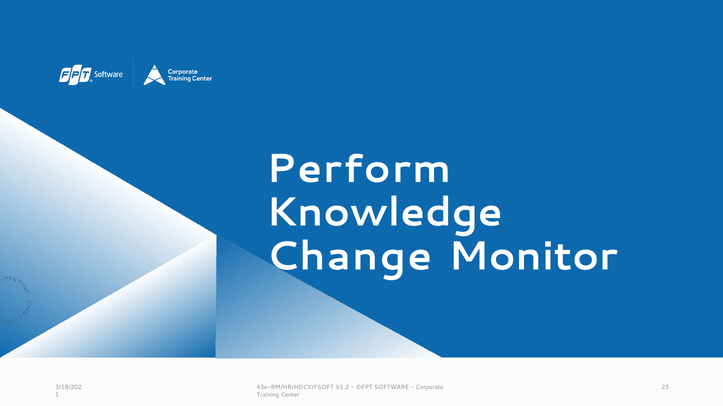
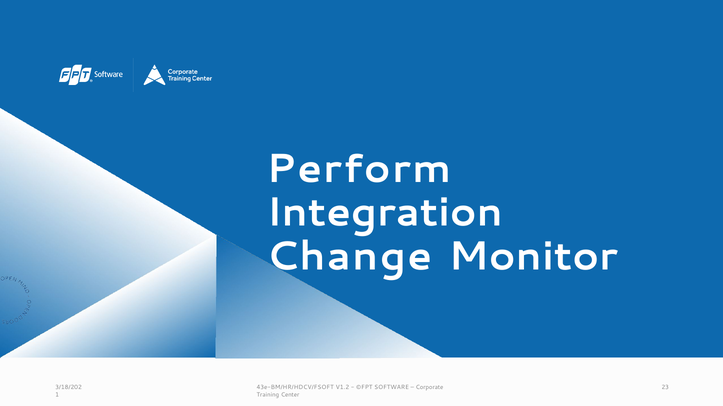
Knowledge: Knowledge -> Integration (385, 213)
